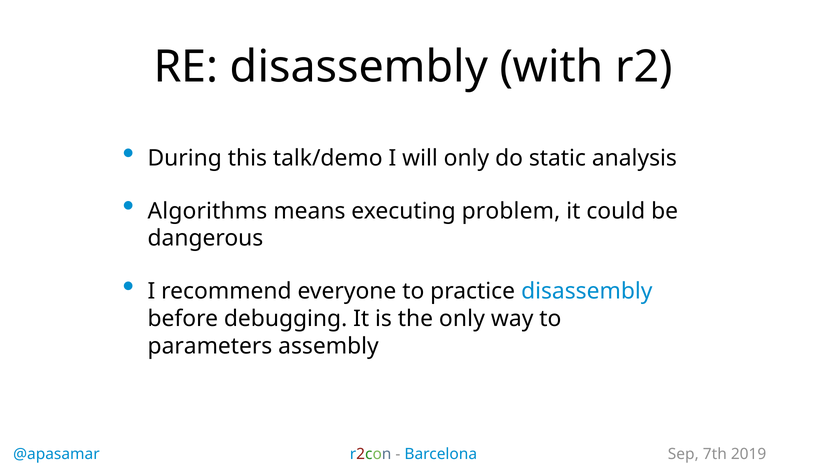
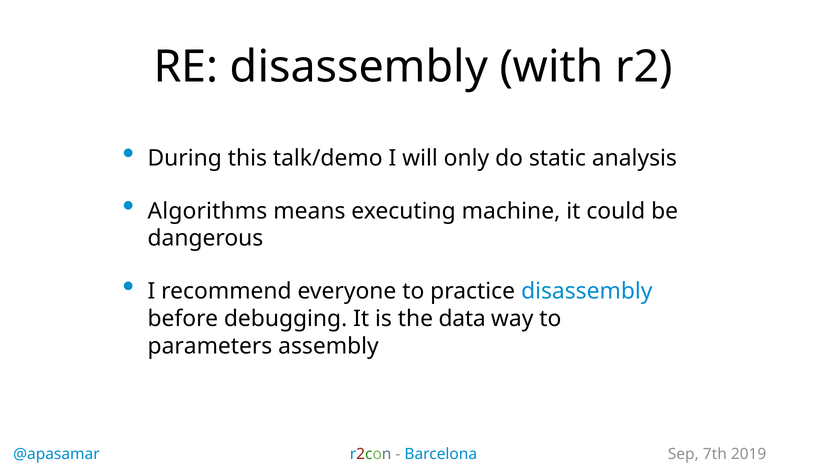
problem: problem -> machine (511, 211)
the only: only -> data (462, 319)
